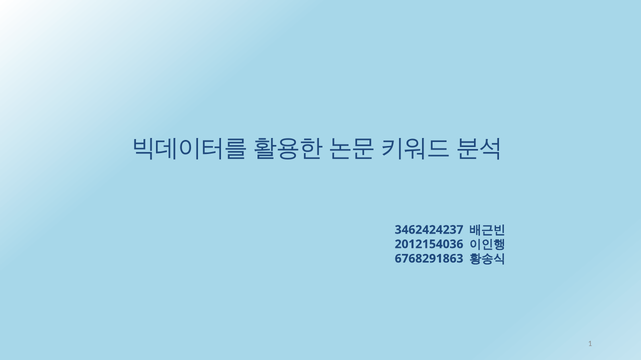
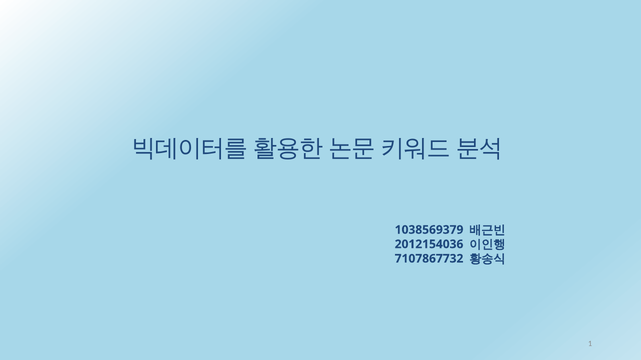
3462424237: 3462424237 -> 1038569379 (429, 230)
6768291863: 6768291863 -> 7107867732 (429, 259)
